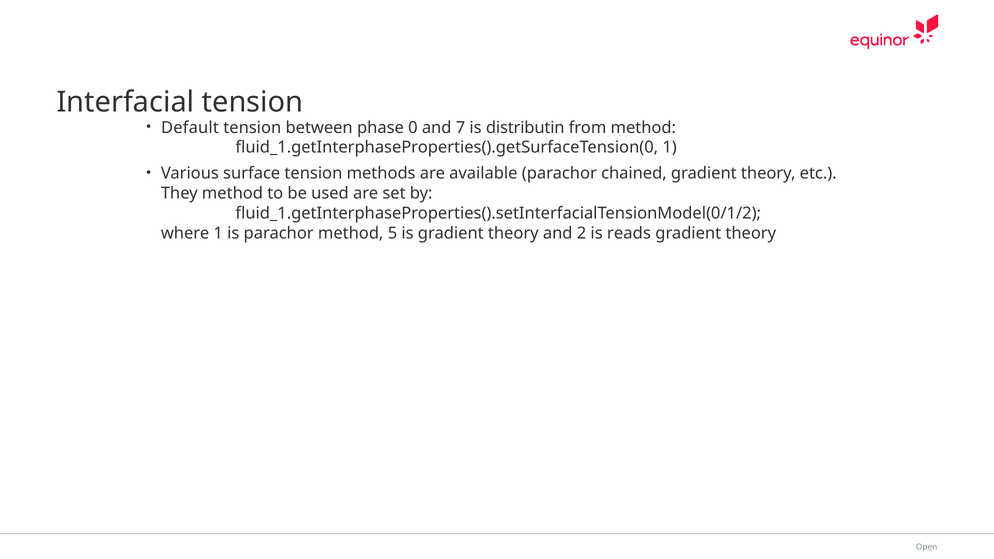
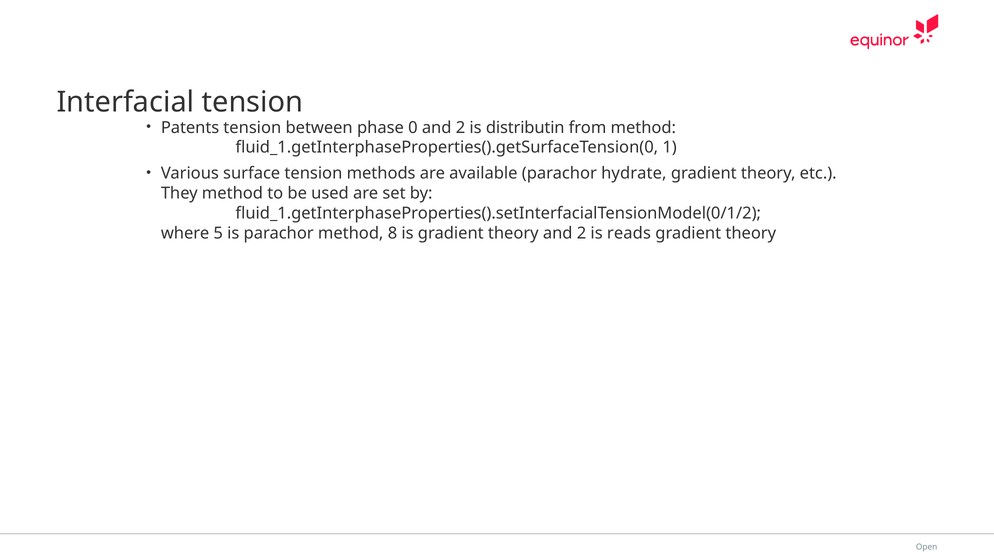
Default: Default -> Patents (190, 128)
0 and 7: 7 -> 2 (461, 128)
chained: chained -> hydrate (634, 174)
where 1: 1 -> 5 (218, 233)
5: 5 -> 8 (392, 233)
